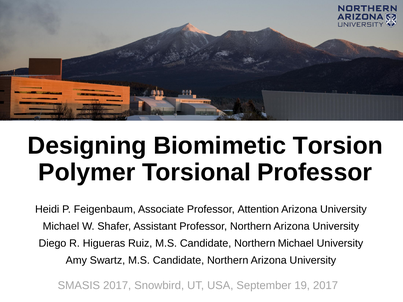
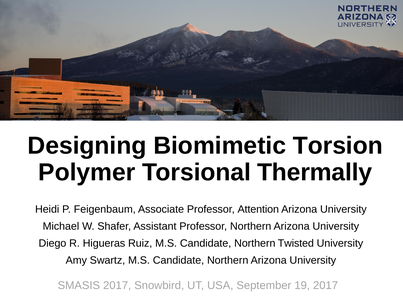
Torsional Professor: Professor -> Thermally (315, 173)
Northern Michael: Michael -> Twisted (296, 244)
